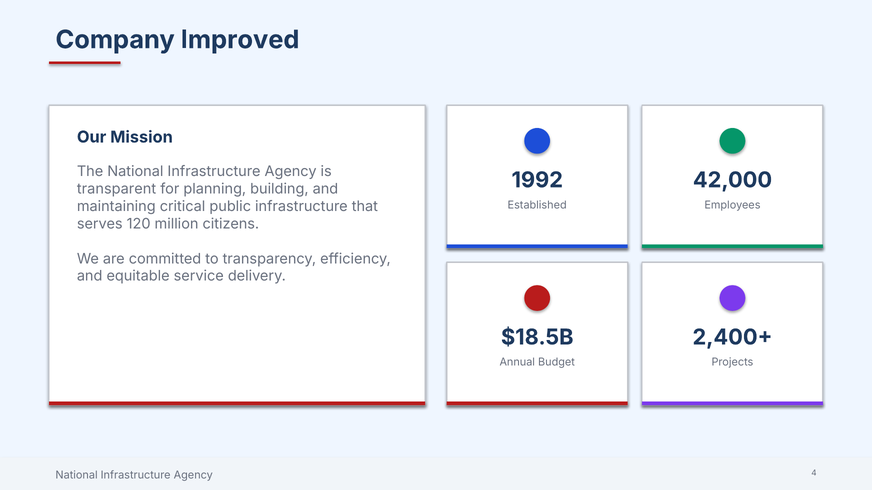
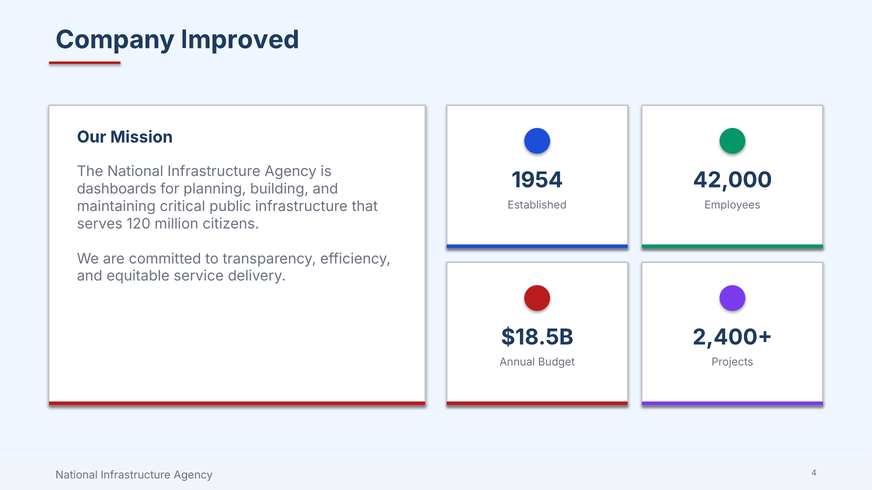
1992: 1992 -> 1954 (537, 180)
transparent: transparent -> dashboards (117, 189)
